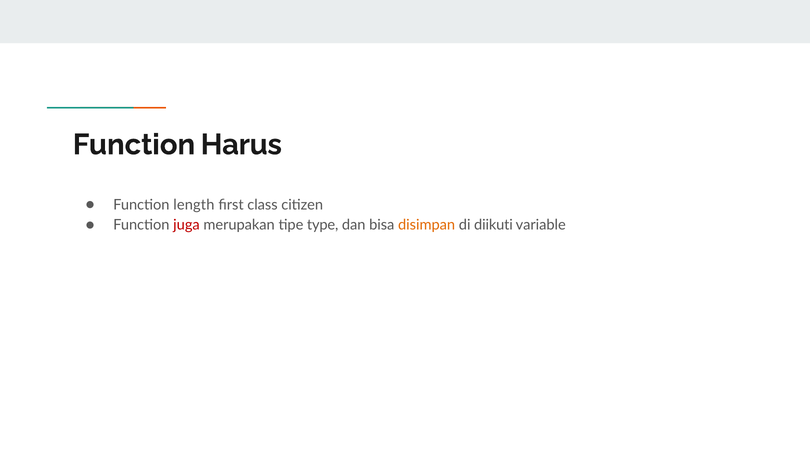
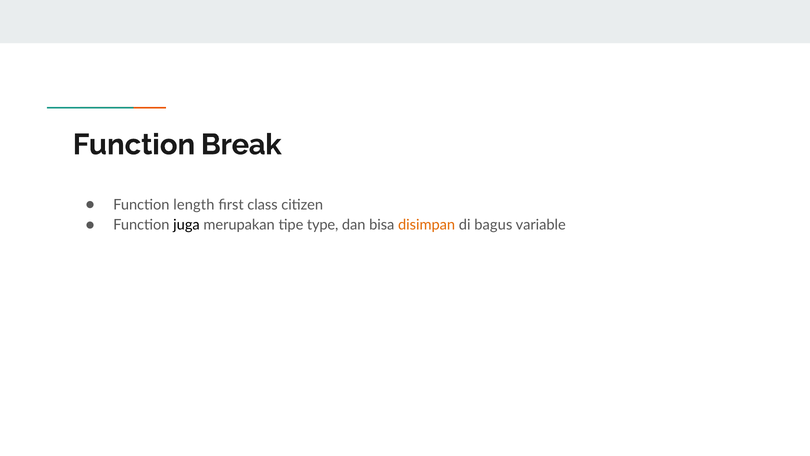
Harus: Harus -> Break (241, 145)
juga colour: red -> black (186, 225)
diikuti: diikuti -> bagus (493, 225)
